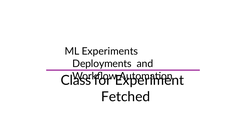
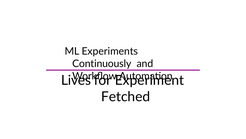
Deployments: Deployments -> Continuously (102, 63)
Class: Class -> Lives (76, 80)
